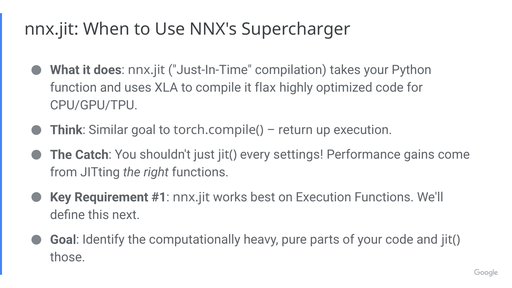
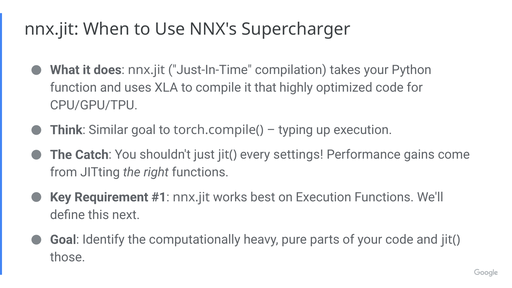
flax: flax -> that (265, 88)
return: return -> typing (296, 130)
